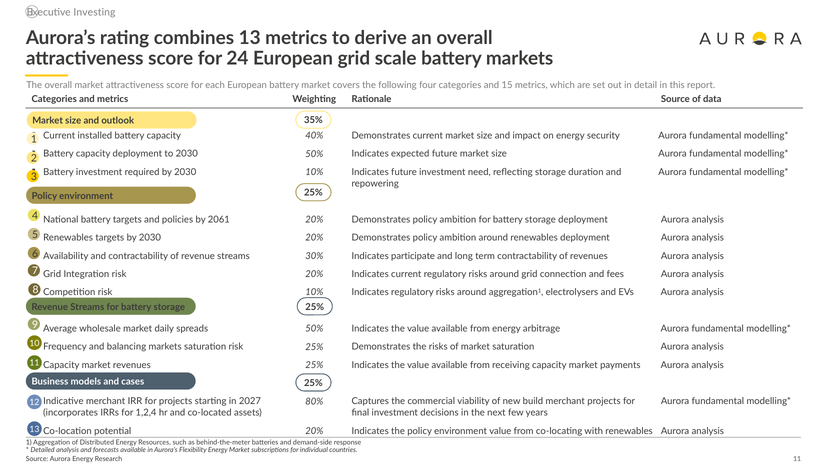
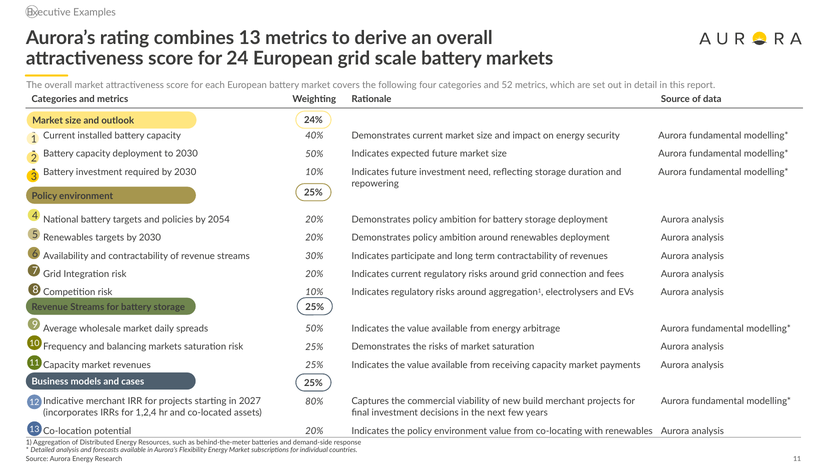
Investing: Investing -> Examples (95, 12)
15: 15 -> 52 (507, 85)
35%: 35% -> 24% (313, 120)
2061: 2061 -> 2054 (219, 220)
